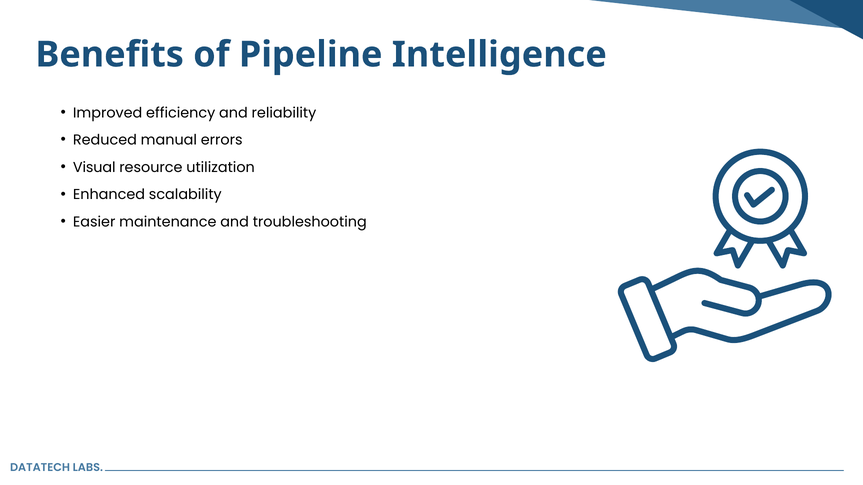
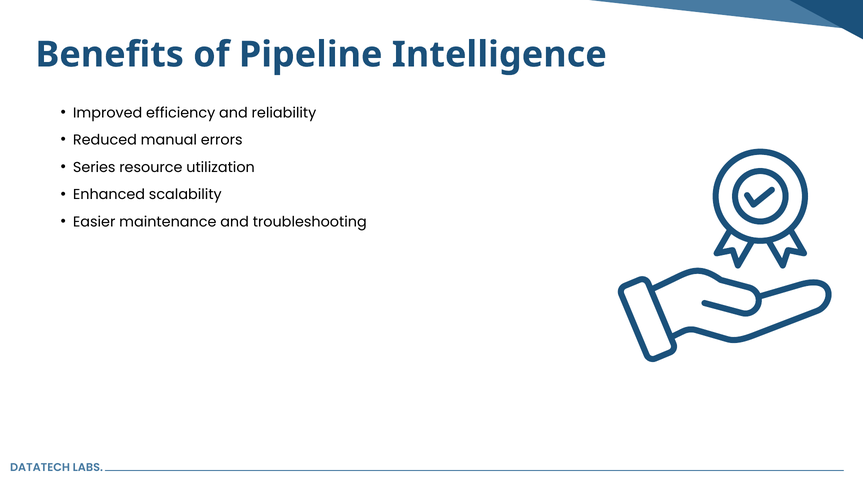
Visual: Visual -> Series (94, 167)
